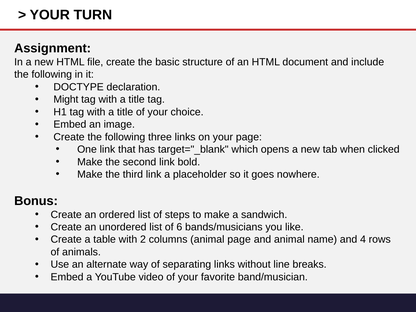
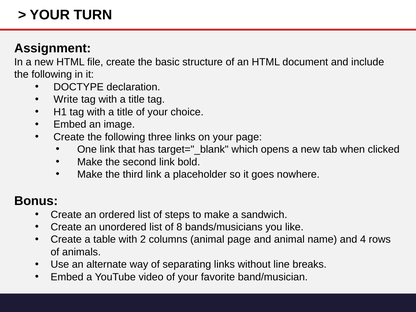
Might: Might -> Write (66, 100)
6: 6 -> 8 (179, 227)
